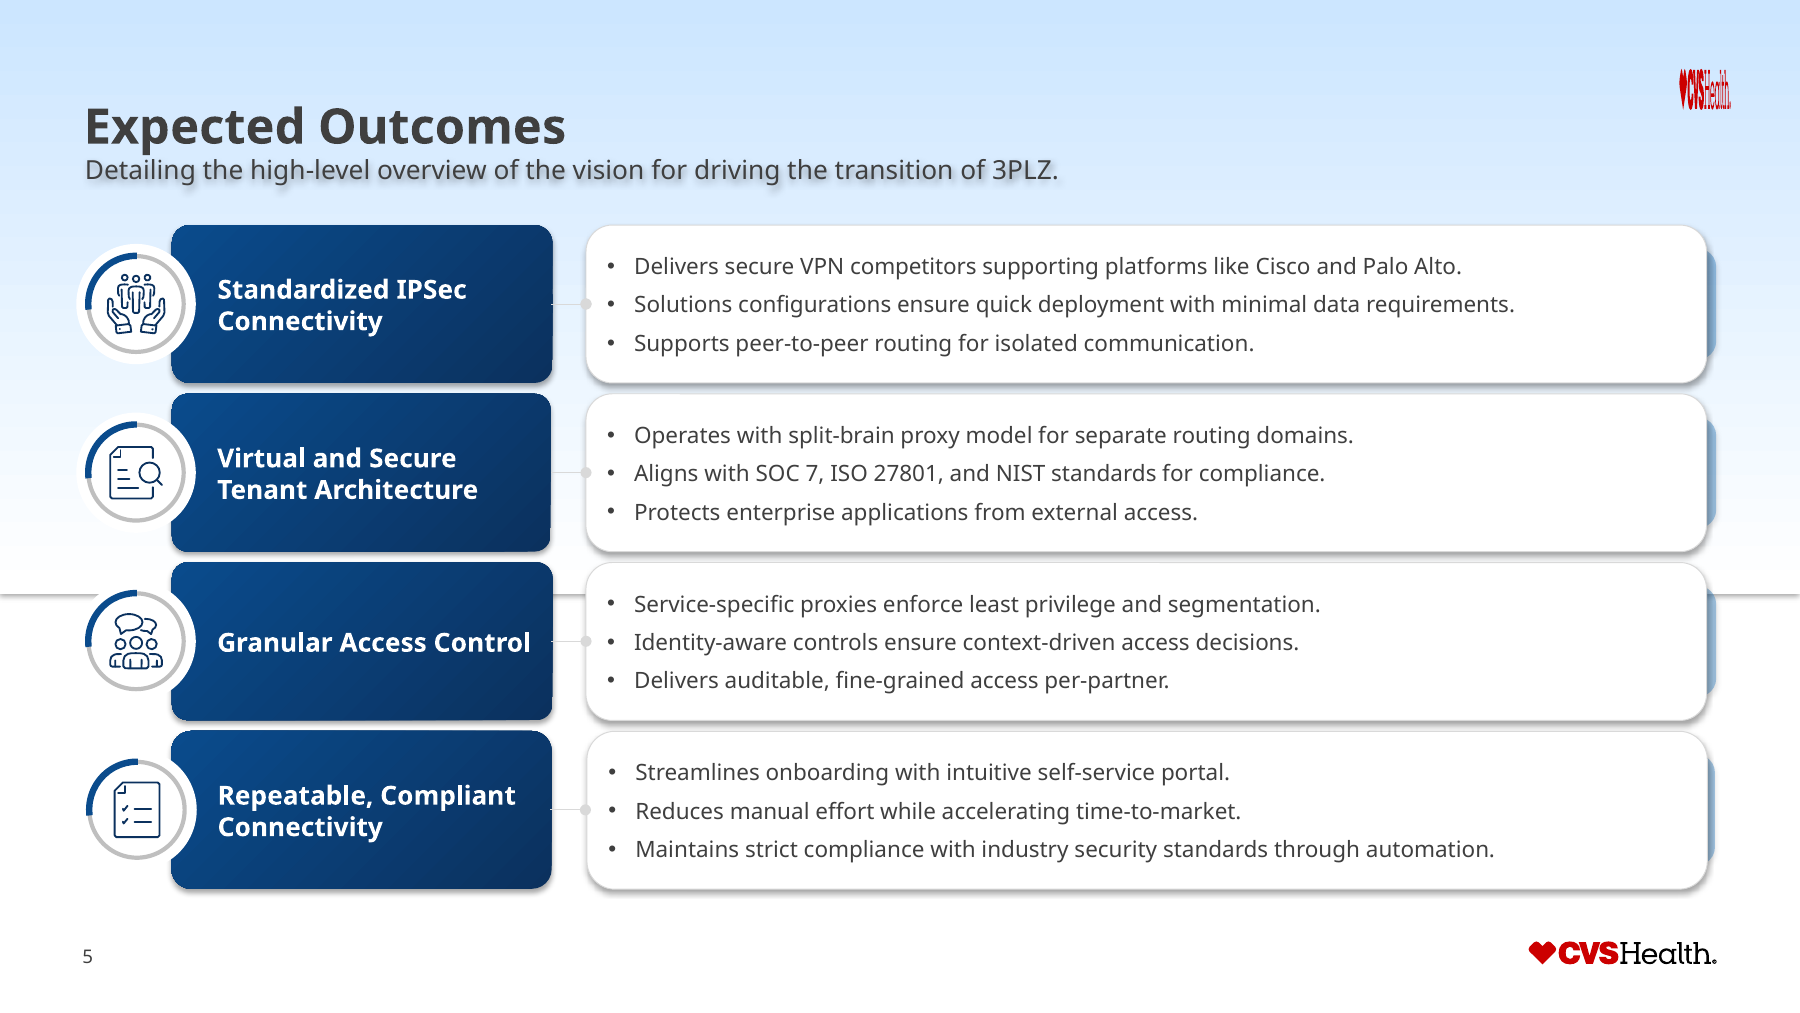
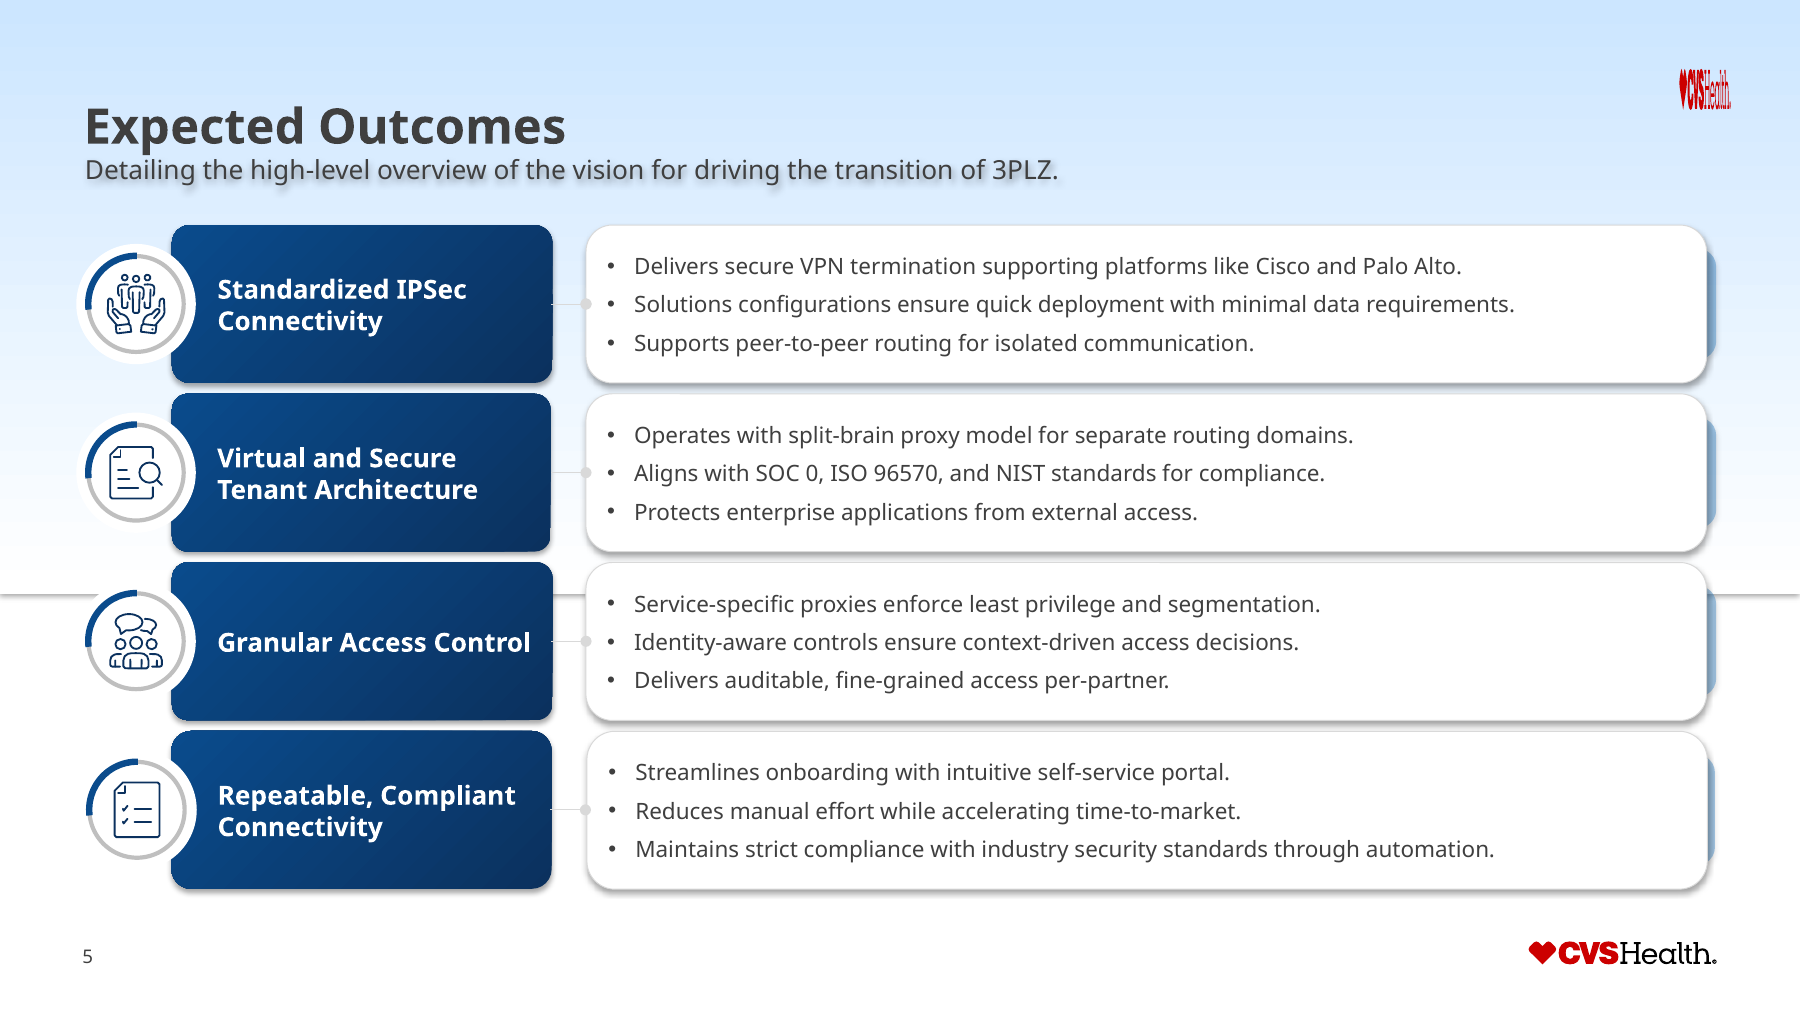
competitors: competitors -> termination (913, 267)
7: 7 -> 0 (815, 474)
27801: 27801 -> 96570 (909, 474)
